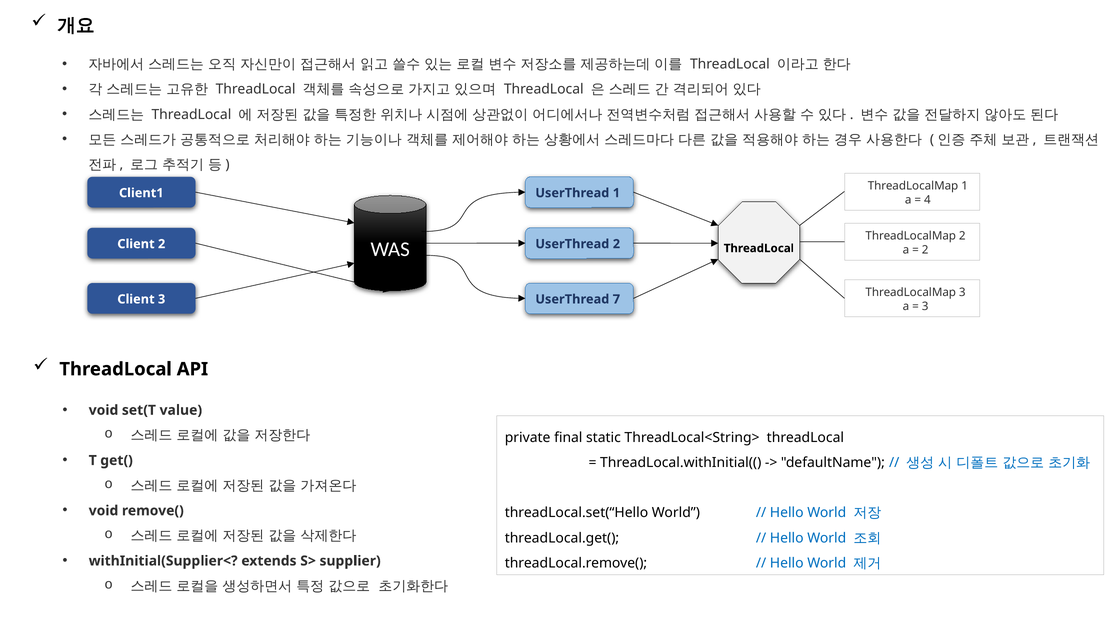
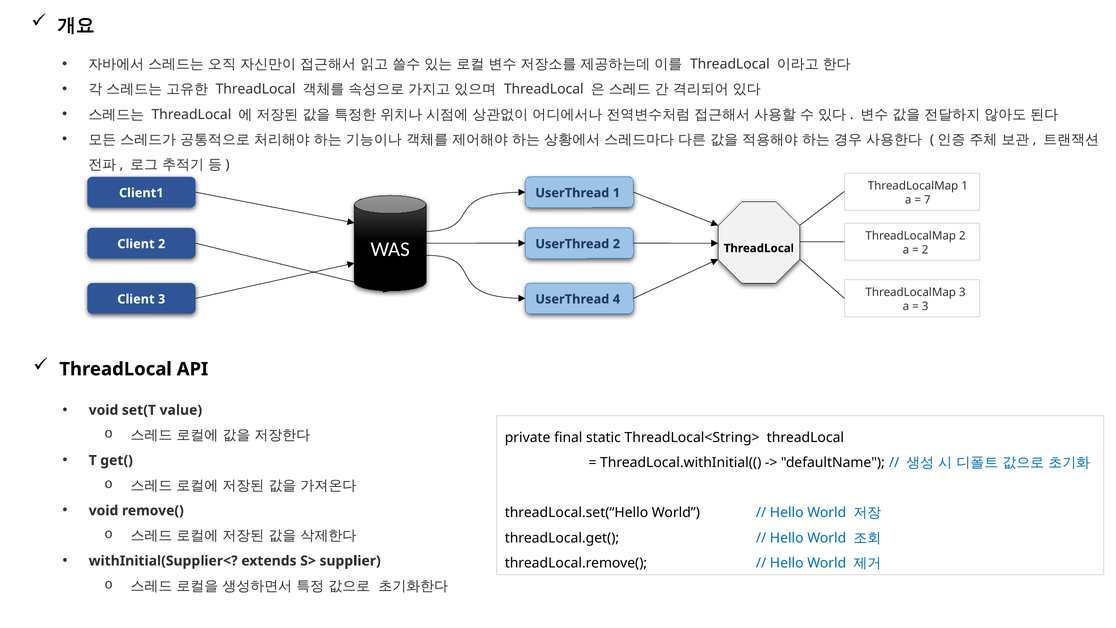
4: 4 -> 7 (927, 200)
7: 7 -> 4 (616, 299)
